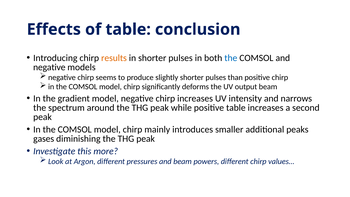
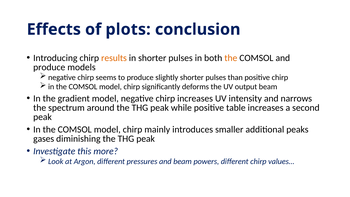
of table: table -> plots (128, 29)
the colour: blue -> orange (231, 58)
negative: negative -> produce (49, 67)
